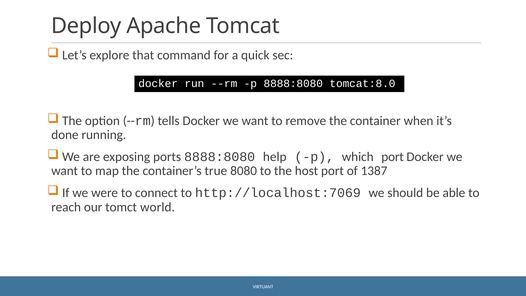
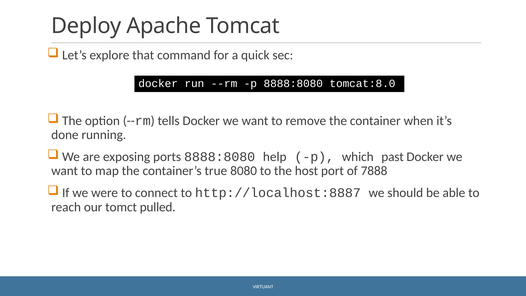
which port: port -> past (393, 157)
1387: 1387 -> 7888 (374, 171)
http://localhost:7069: http://localhost:7069 -> http://localhost:8887 (278, 193)
world: world -> pulled (158, 207)
